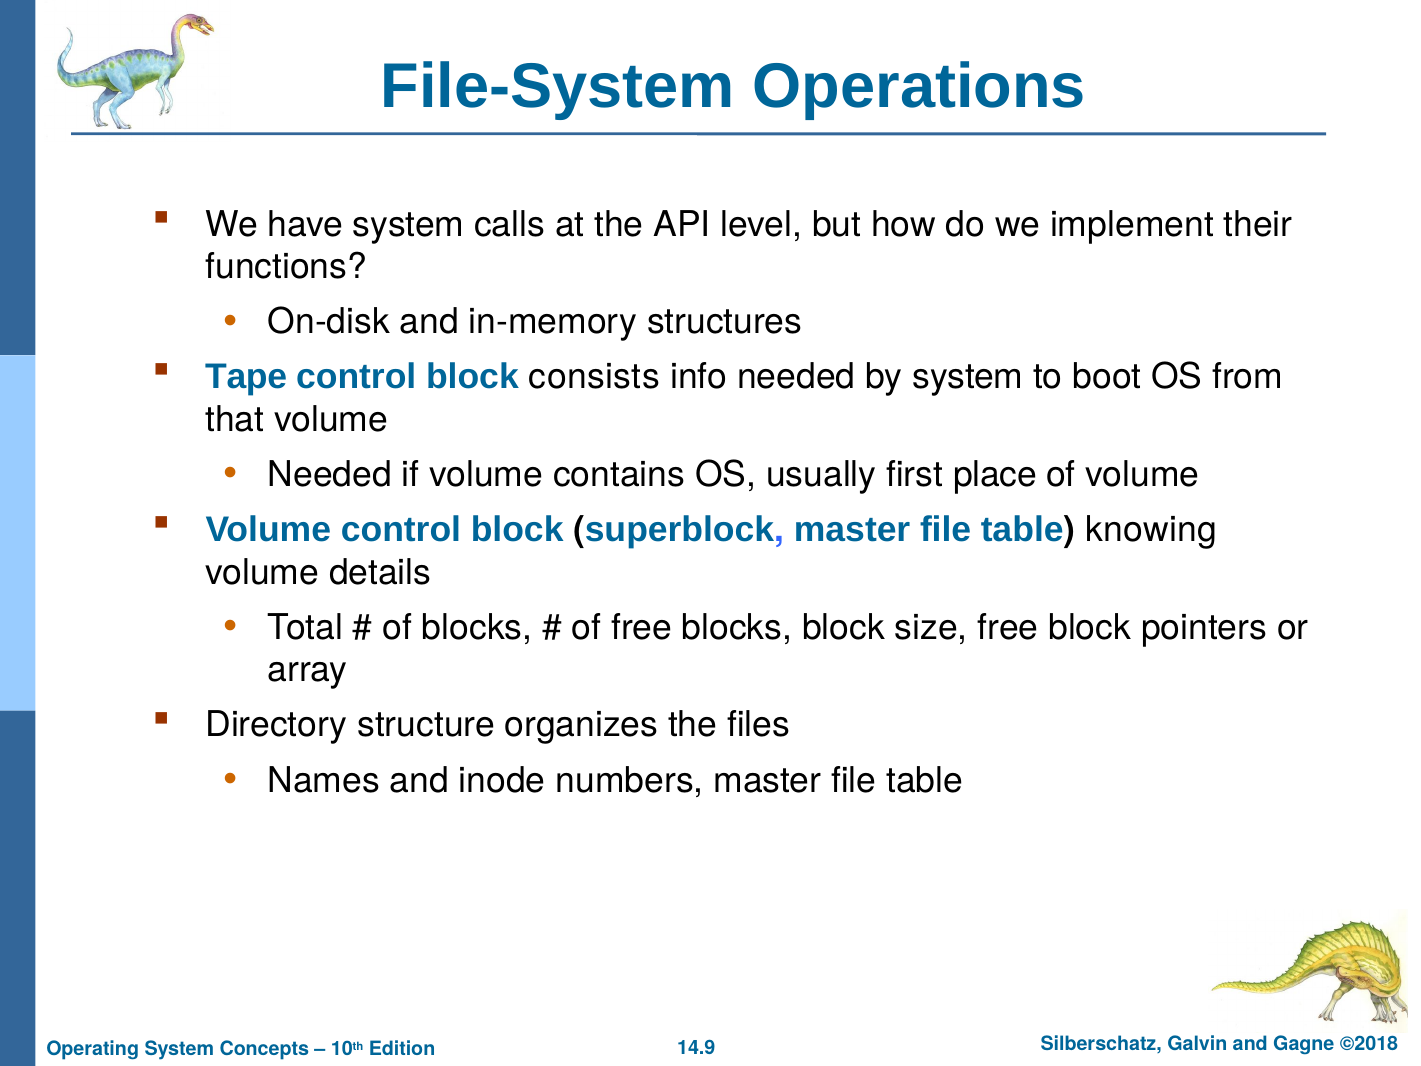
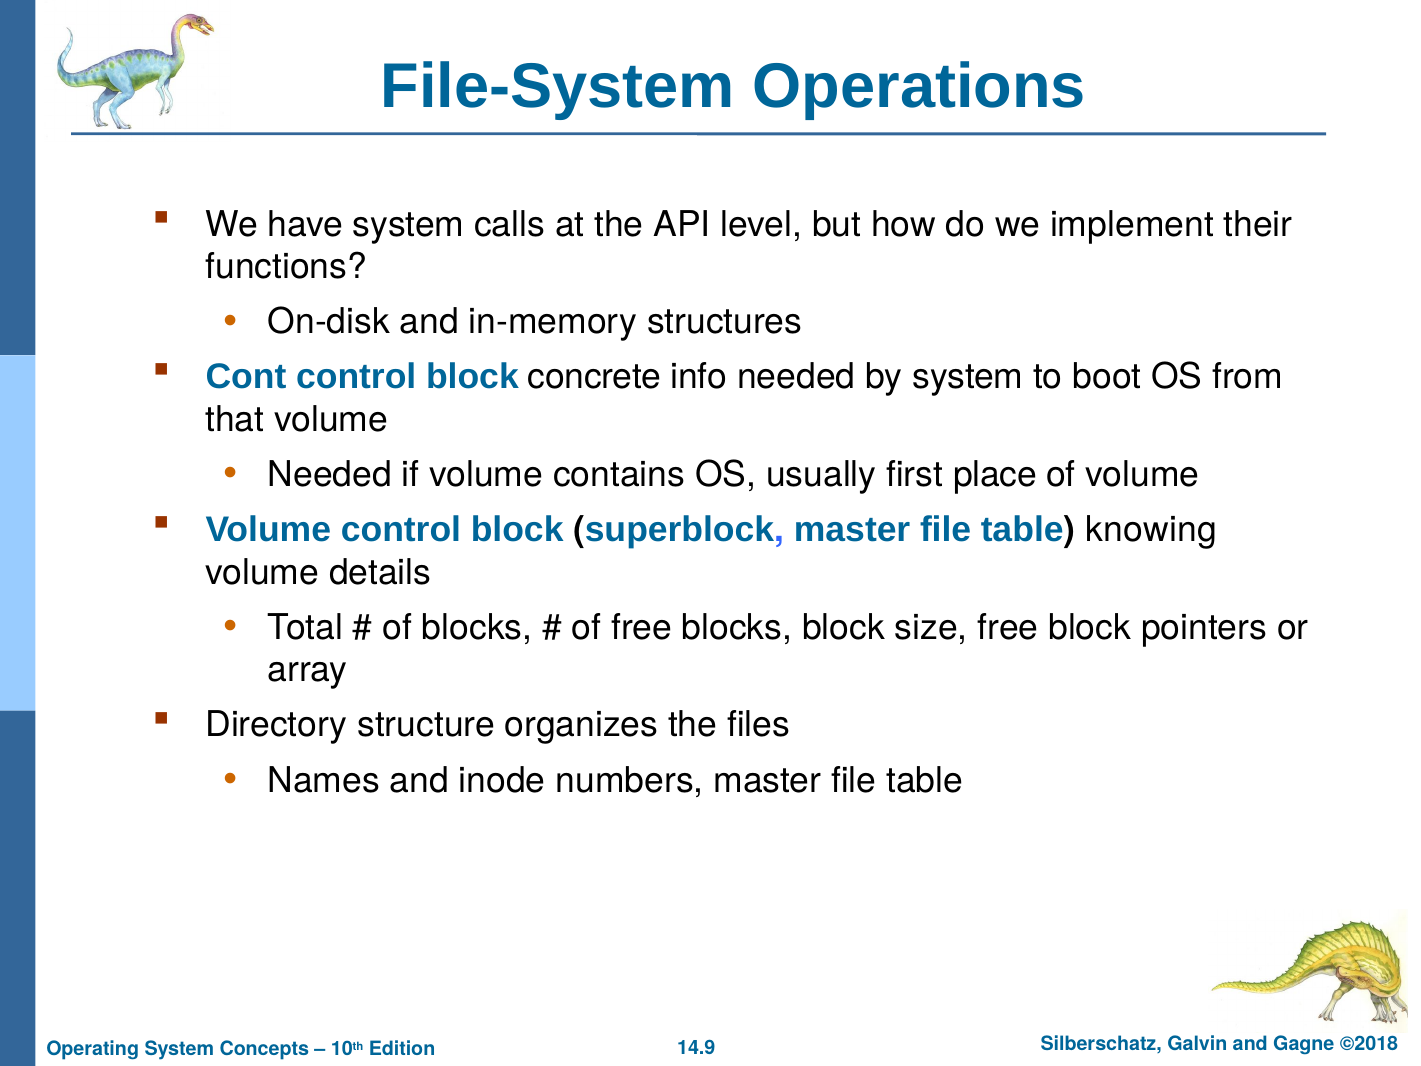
Tape: Tape -> Cont (246, 377)
consists: consists -> concrete (595, 377)
